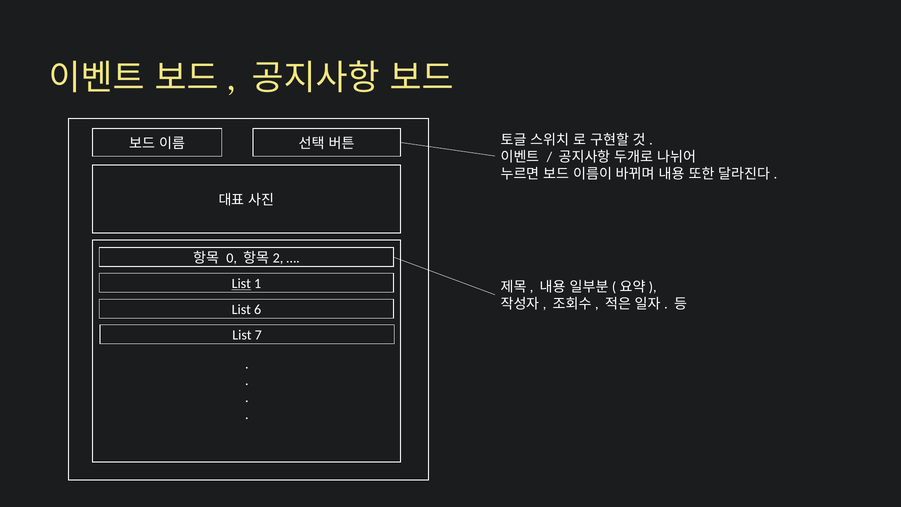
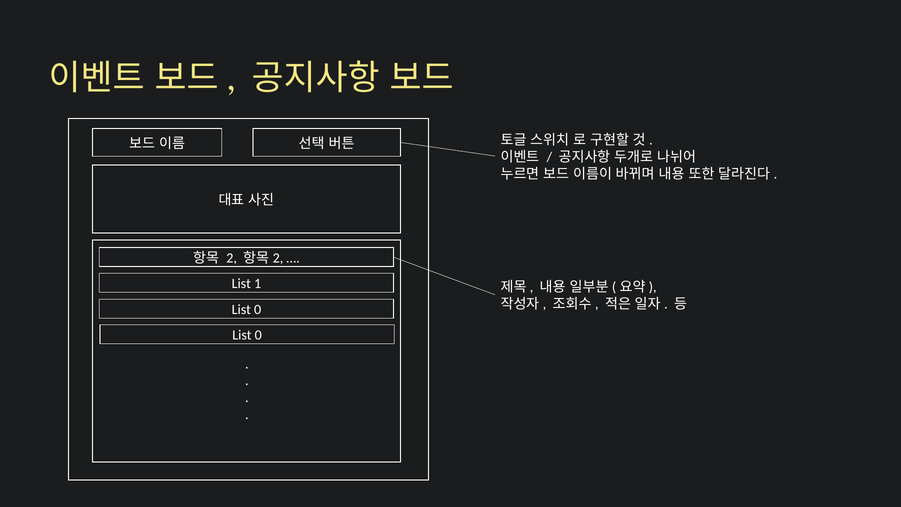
0: 0 -> 2 (232, 258)
List underline: present -> none (241, 284)
6: 6 -> 0 (258, 310)
7: 7 -> 0 (258, 335)
